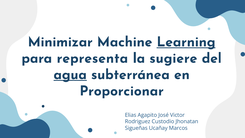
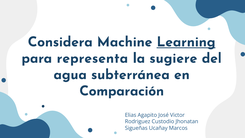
Minimizar: Minimizar -> Considera (60, 42)
agua underline: present -> none (70, 74)
Proporcionar: Proporcionar -> Comparación (122, 91)
